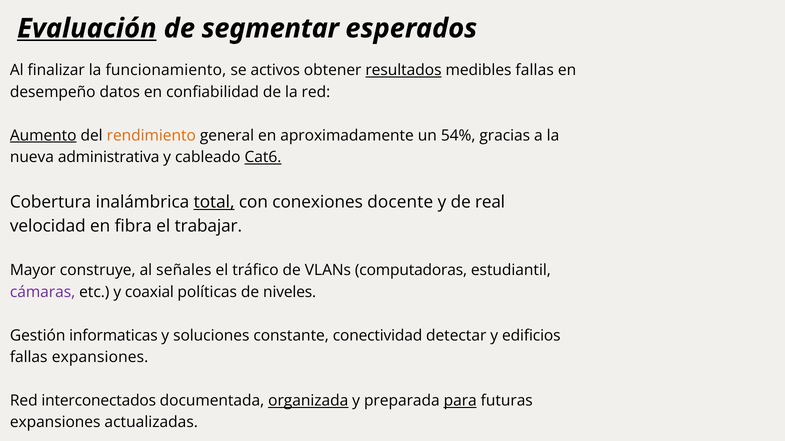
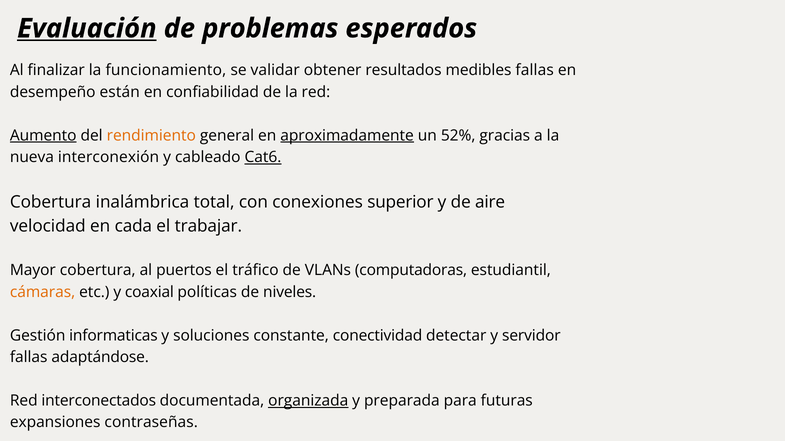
segmentar: segmentar -> problemas (270, 28)
activos: activos -> validar (275, 70)
resultados underline: present -> none (403, 70)
datos: datos -> están (120, 92)
aproximadamente underline: none -> present (347, 136)
54%: 54% -> 52% (458, 136)
administrativa: administrativa -> interconexión (109, 157)
total underline: present -> none (214, 202)
docente: docente -> superior (400, 202)
real: real -> aire (490, 202)
fibra: fibra -> cada (133, 226)
Mayor construye: construye -> cobertura (98, 271)
señales: señales -> puertos (184, 271)
cámaras colour: purple -> orange (43, 292)
edificios: edificios -> servidor (531, 336)
fallas expansiones: expansiones -> adaptándose (100, 358)
para underline: present -> none (460, 401)
actualizadas: actualizadas -> contraseñas (151, 423)
